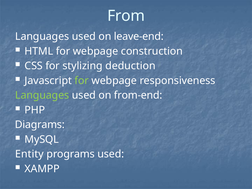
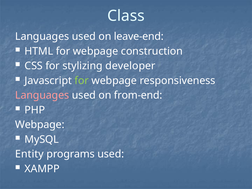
From: From -> Class (126, 16)
deduction: deduction -> developer (130, 66)
Languages colour: light green -> pink (42, 95)
Diagrams: Diagrams -> Webpage (40, 125)
